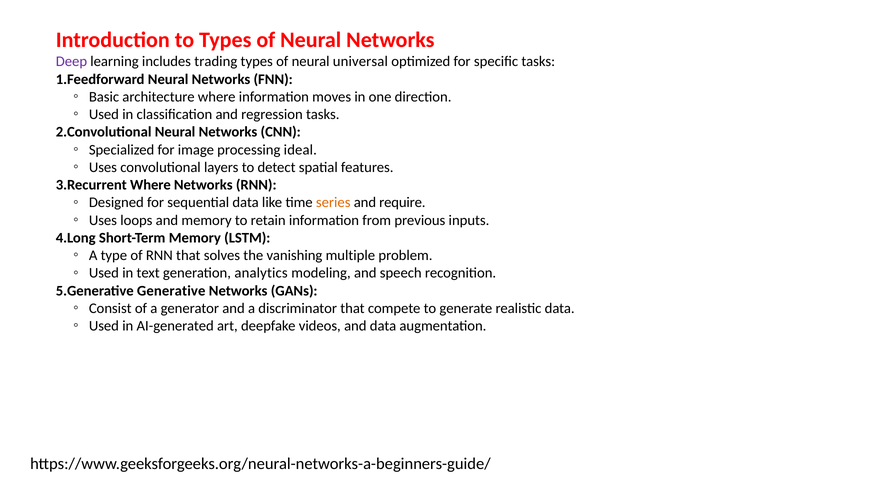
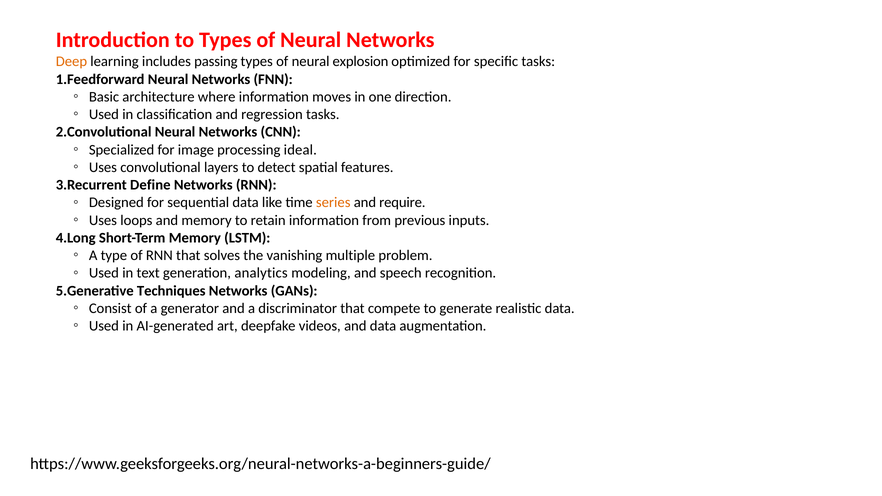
Deep colour: purple -> orange (71, 62)
trading: trading -> passing (216, 62)
universal: universal -> explosion (360, 62)
Where: Where -> Define (150, 185)
Generative: Generative -> Techniques (171, 291)
